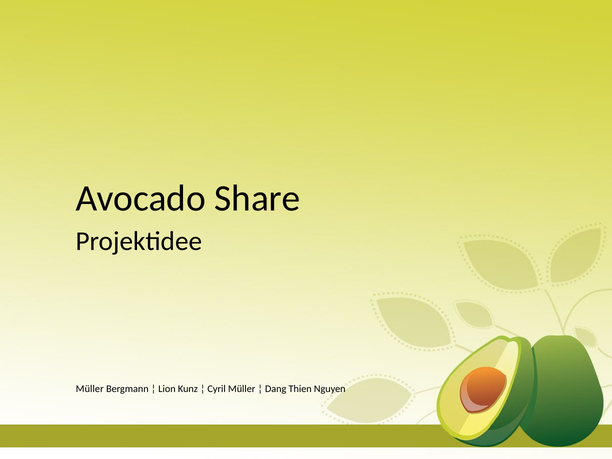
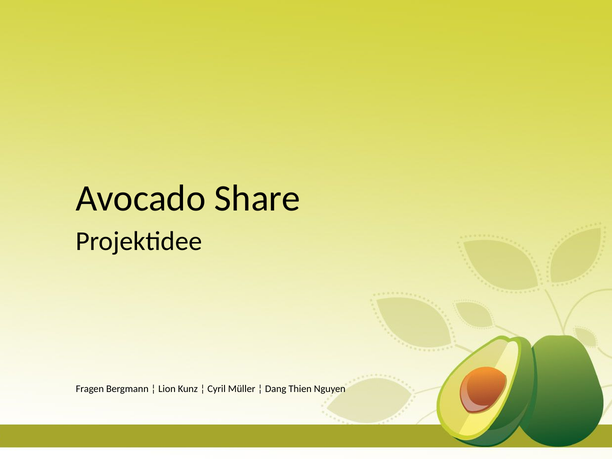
Müller: Müller -> Fragen (90, 389)
